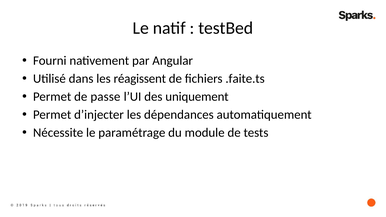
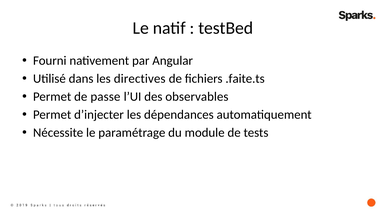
réagissent: réagissent -> directives (140, 79)
uniquement: uniquement -> observables (197, 97)
